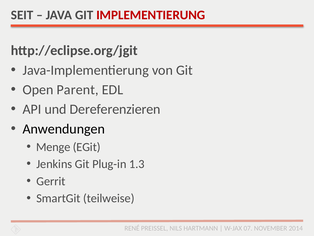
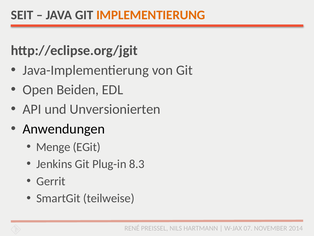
IMPLEMENTIERUNG colour: red -> orange (151, 15)
Parent: Parent -> Beiden (78, 90)
Dereferenzieren: Dereferenzieren -> Unversionierten (115, 109)
1.3: 1.3 -> 8.3 (137, 164)
